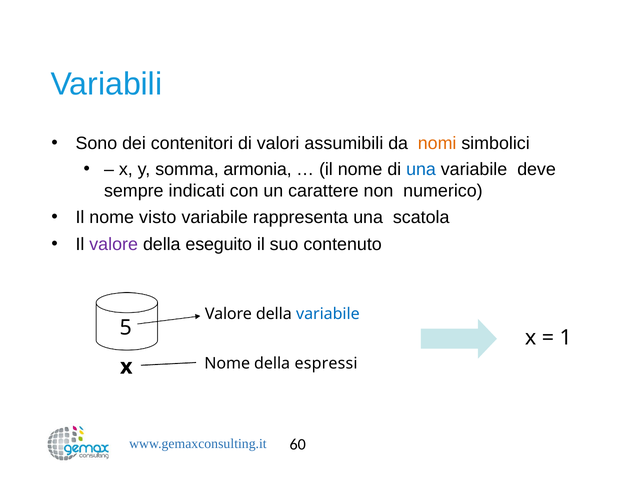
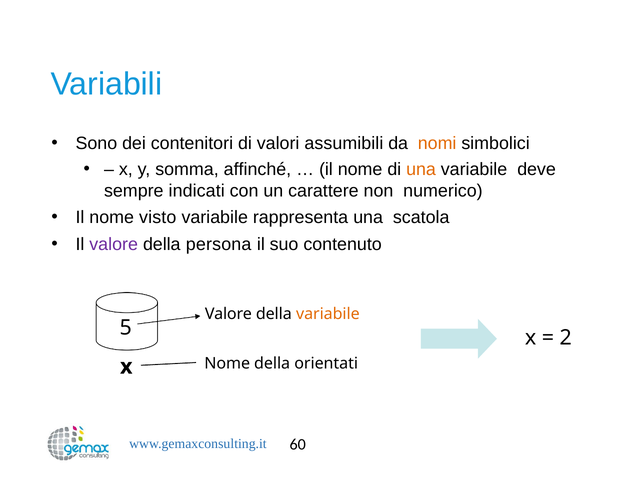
armonia: armonia -> affinché (257, 169)
una colour: blue -> orange (421, 169)
eseguito: eseguito -> persona (219, 244)
variabile colour: blue -> orange (328, 314)
1: 1 -> 2 (566, 338)
espressi: espressi -> orientati (326, 364)
